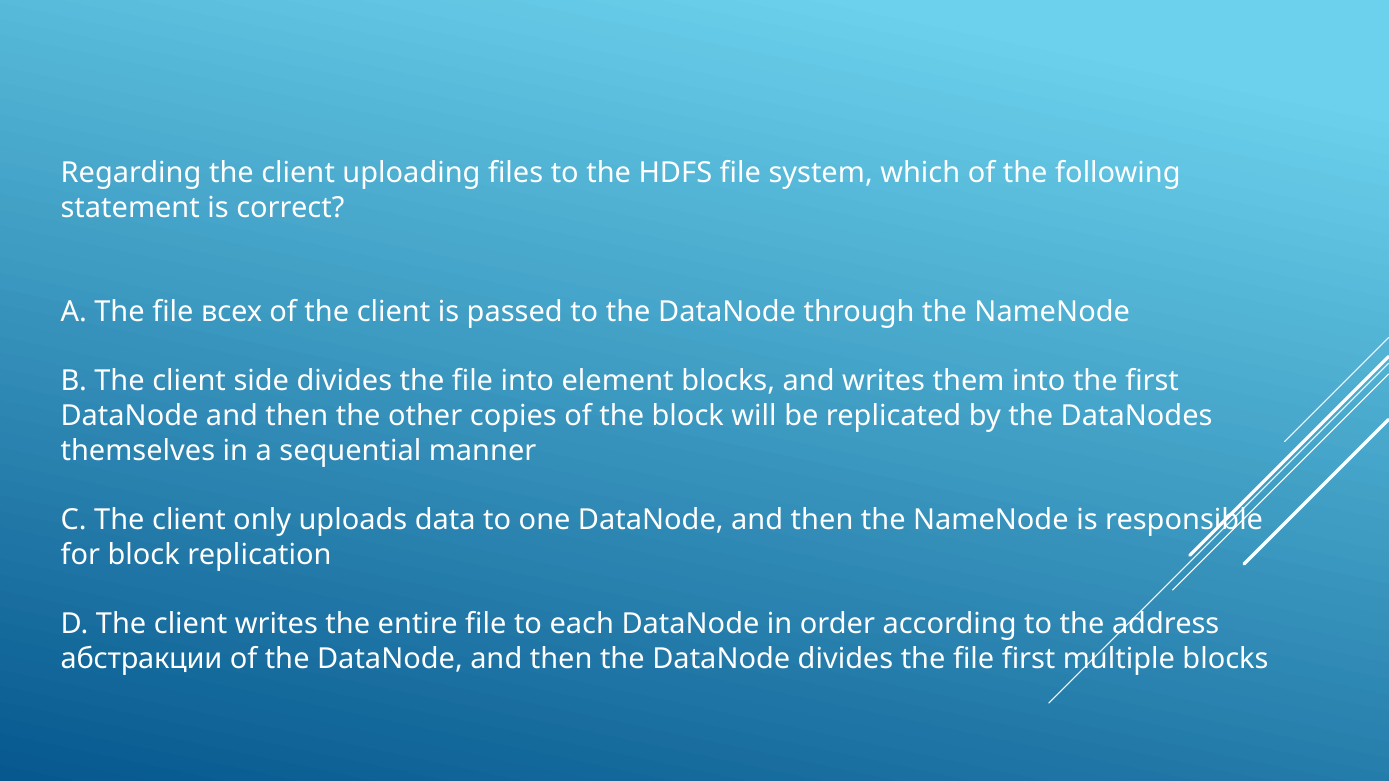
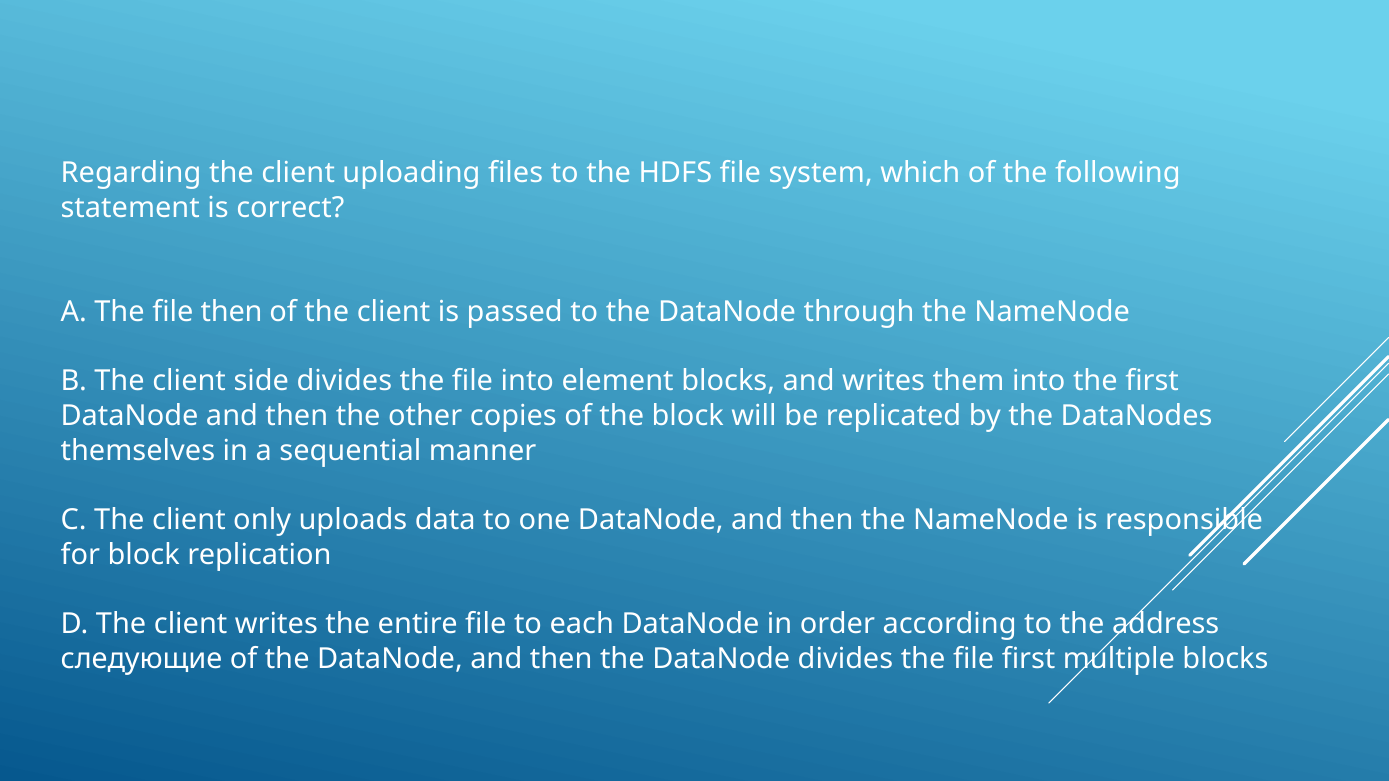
file всех: всех -> then (232, 312)
абстракции: абстракции -> следующие (141, 659)
